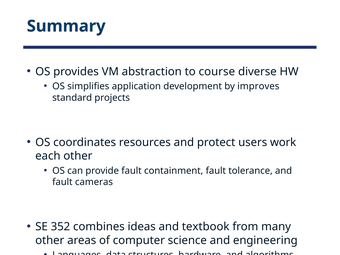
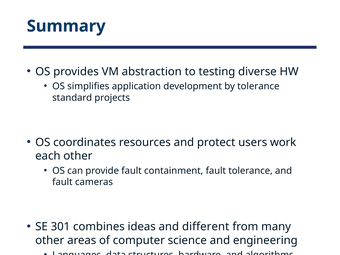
course: course -> testing (217, 72)
by improves: improves -> tolerance (258, 86)
352: 352 -> 301 (60, 227)
textbook: textbook -> different (206, 227)
